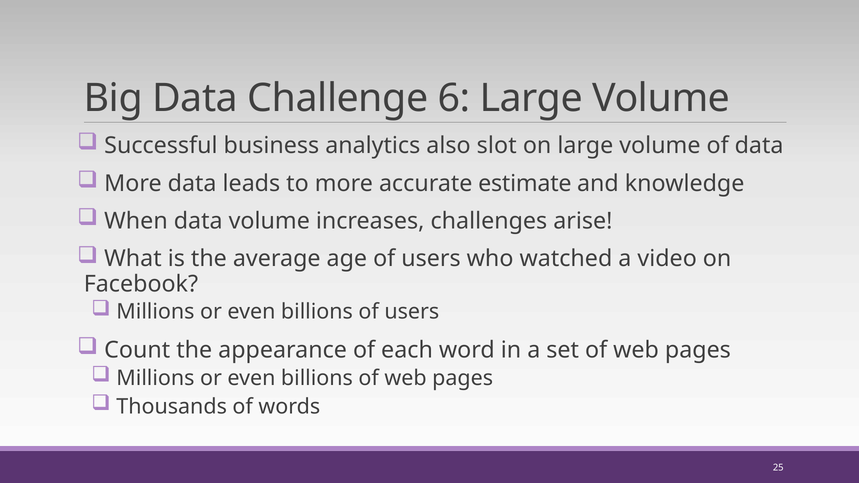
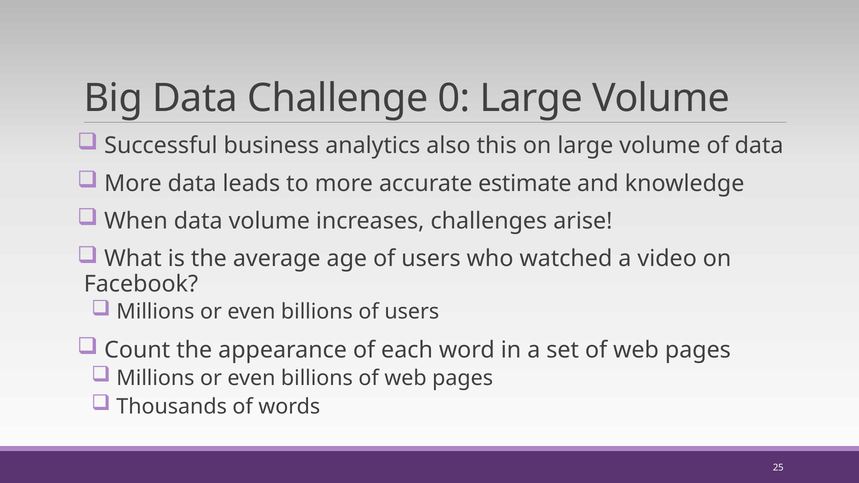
6: 6 -> 0 (454, 98)
slot: slot -> this (497, 146)
